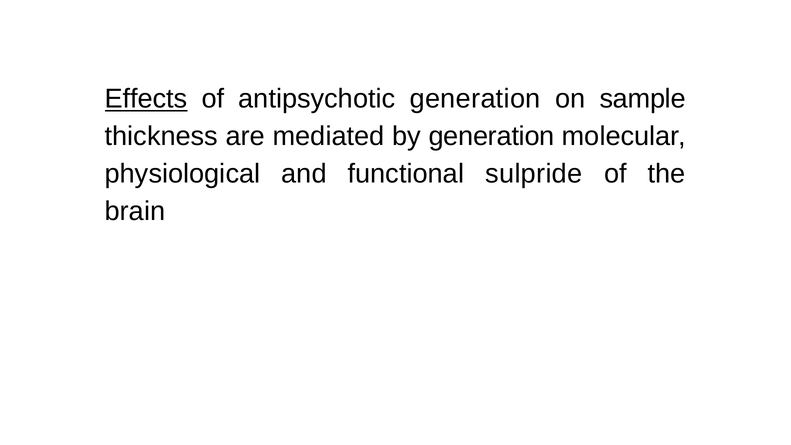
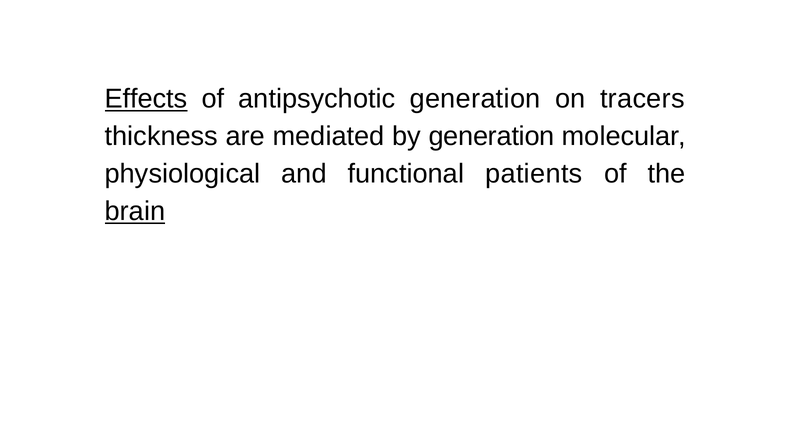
sample: sample -> tracers (642, 99)
sulpride: sulpride -> patients (534, 174)
brain underline: none -> present (135, 211)
